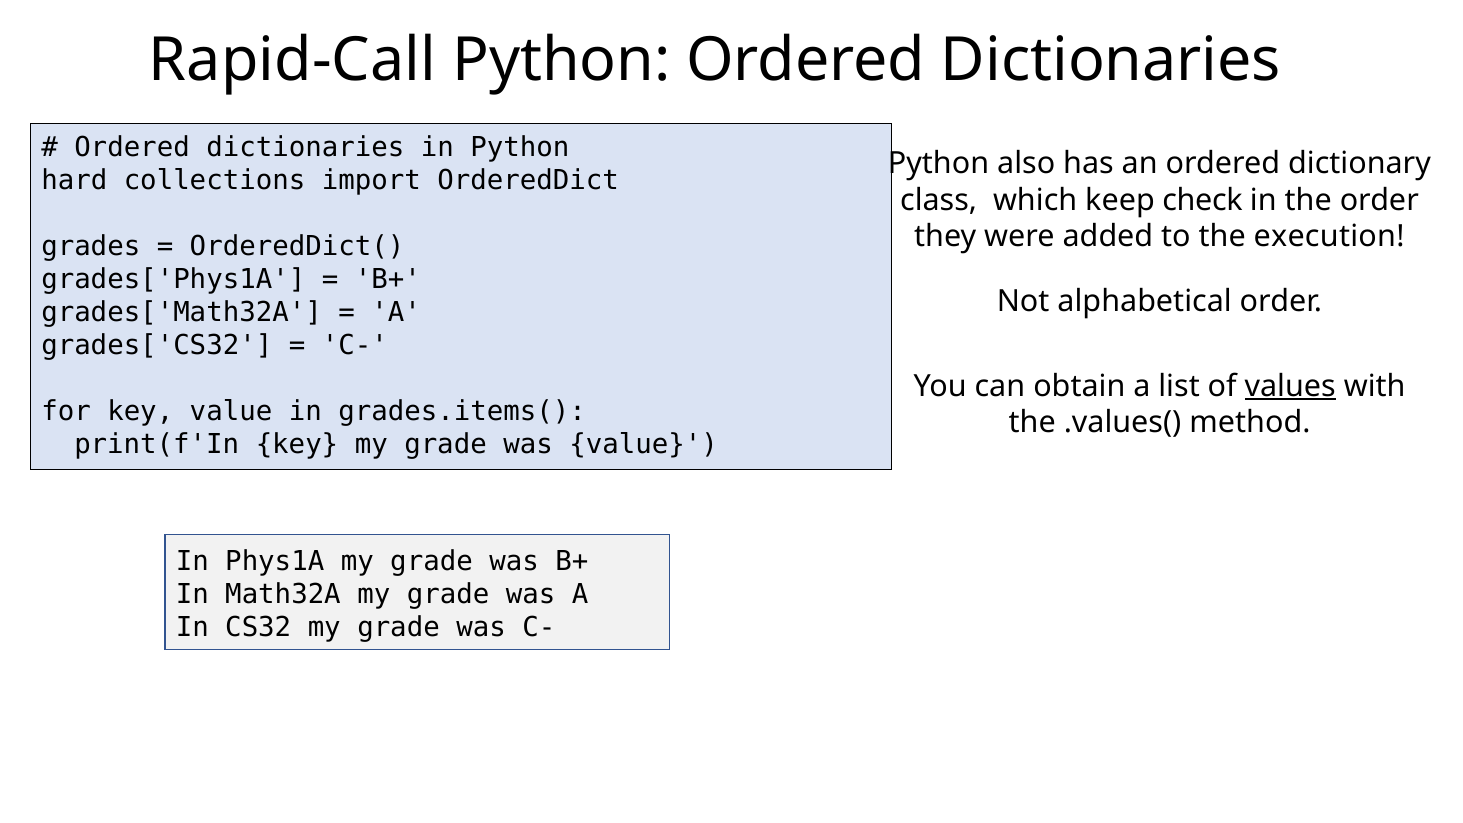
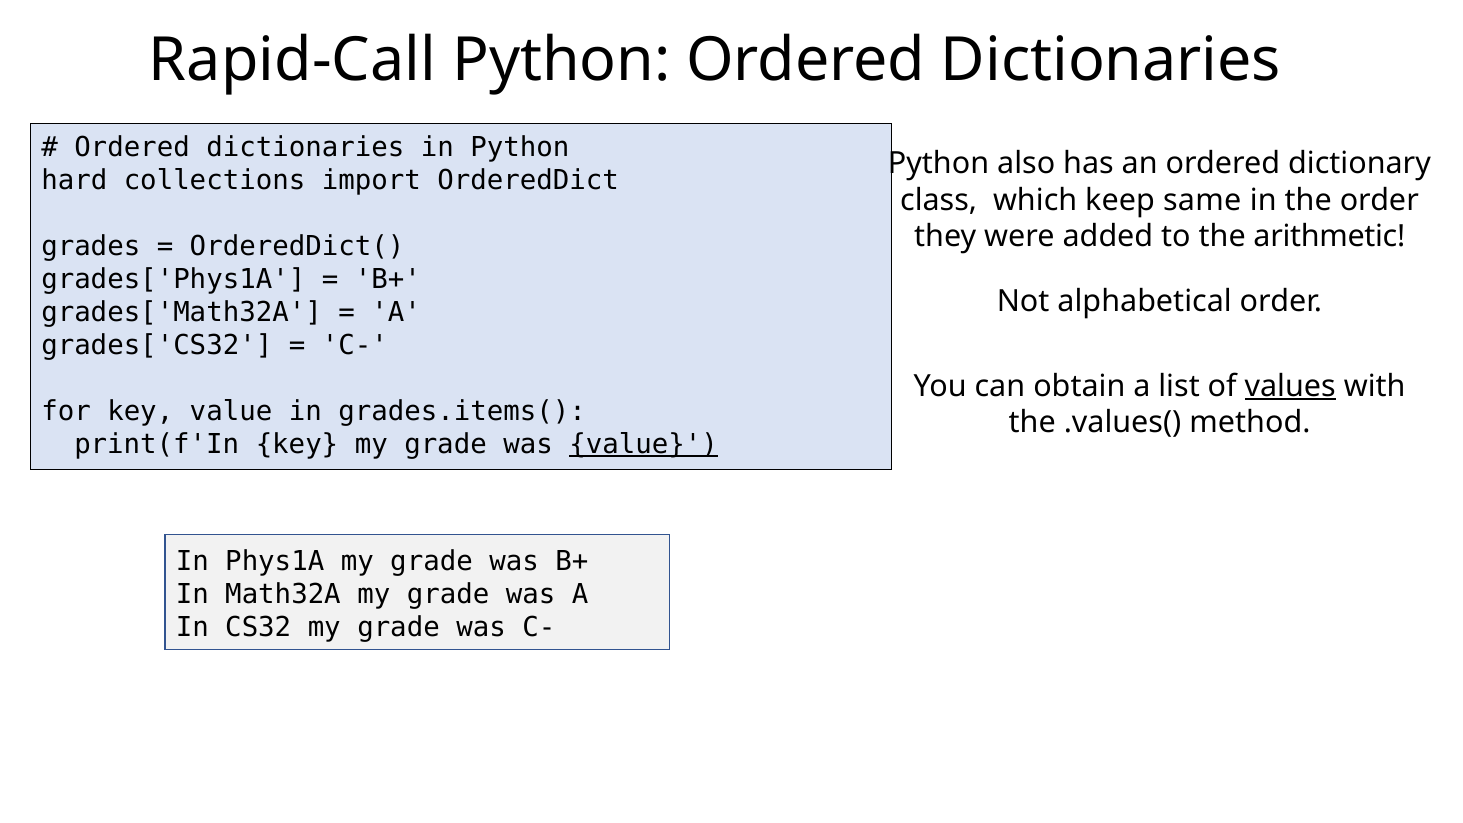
check: check -> same (1202, 200)
execution: execution -> arithmetic (1329, 237)
value underline: none -> present (644, 444)
